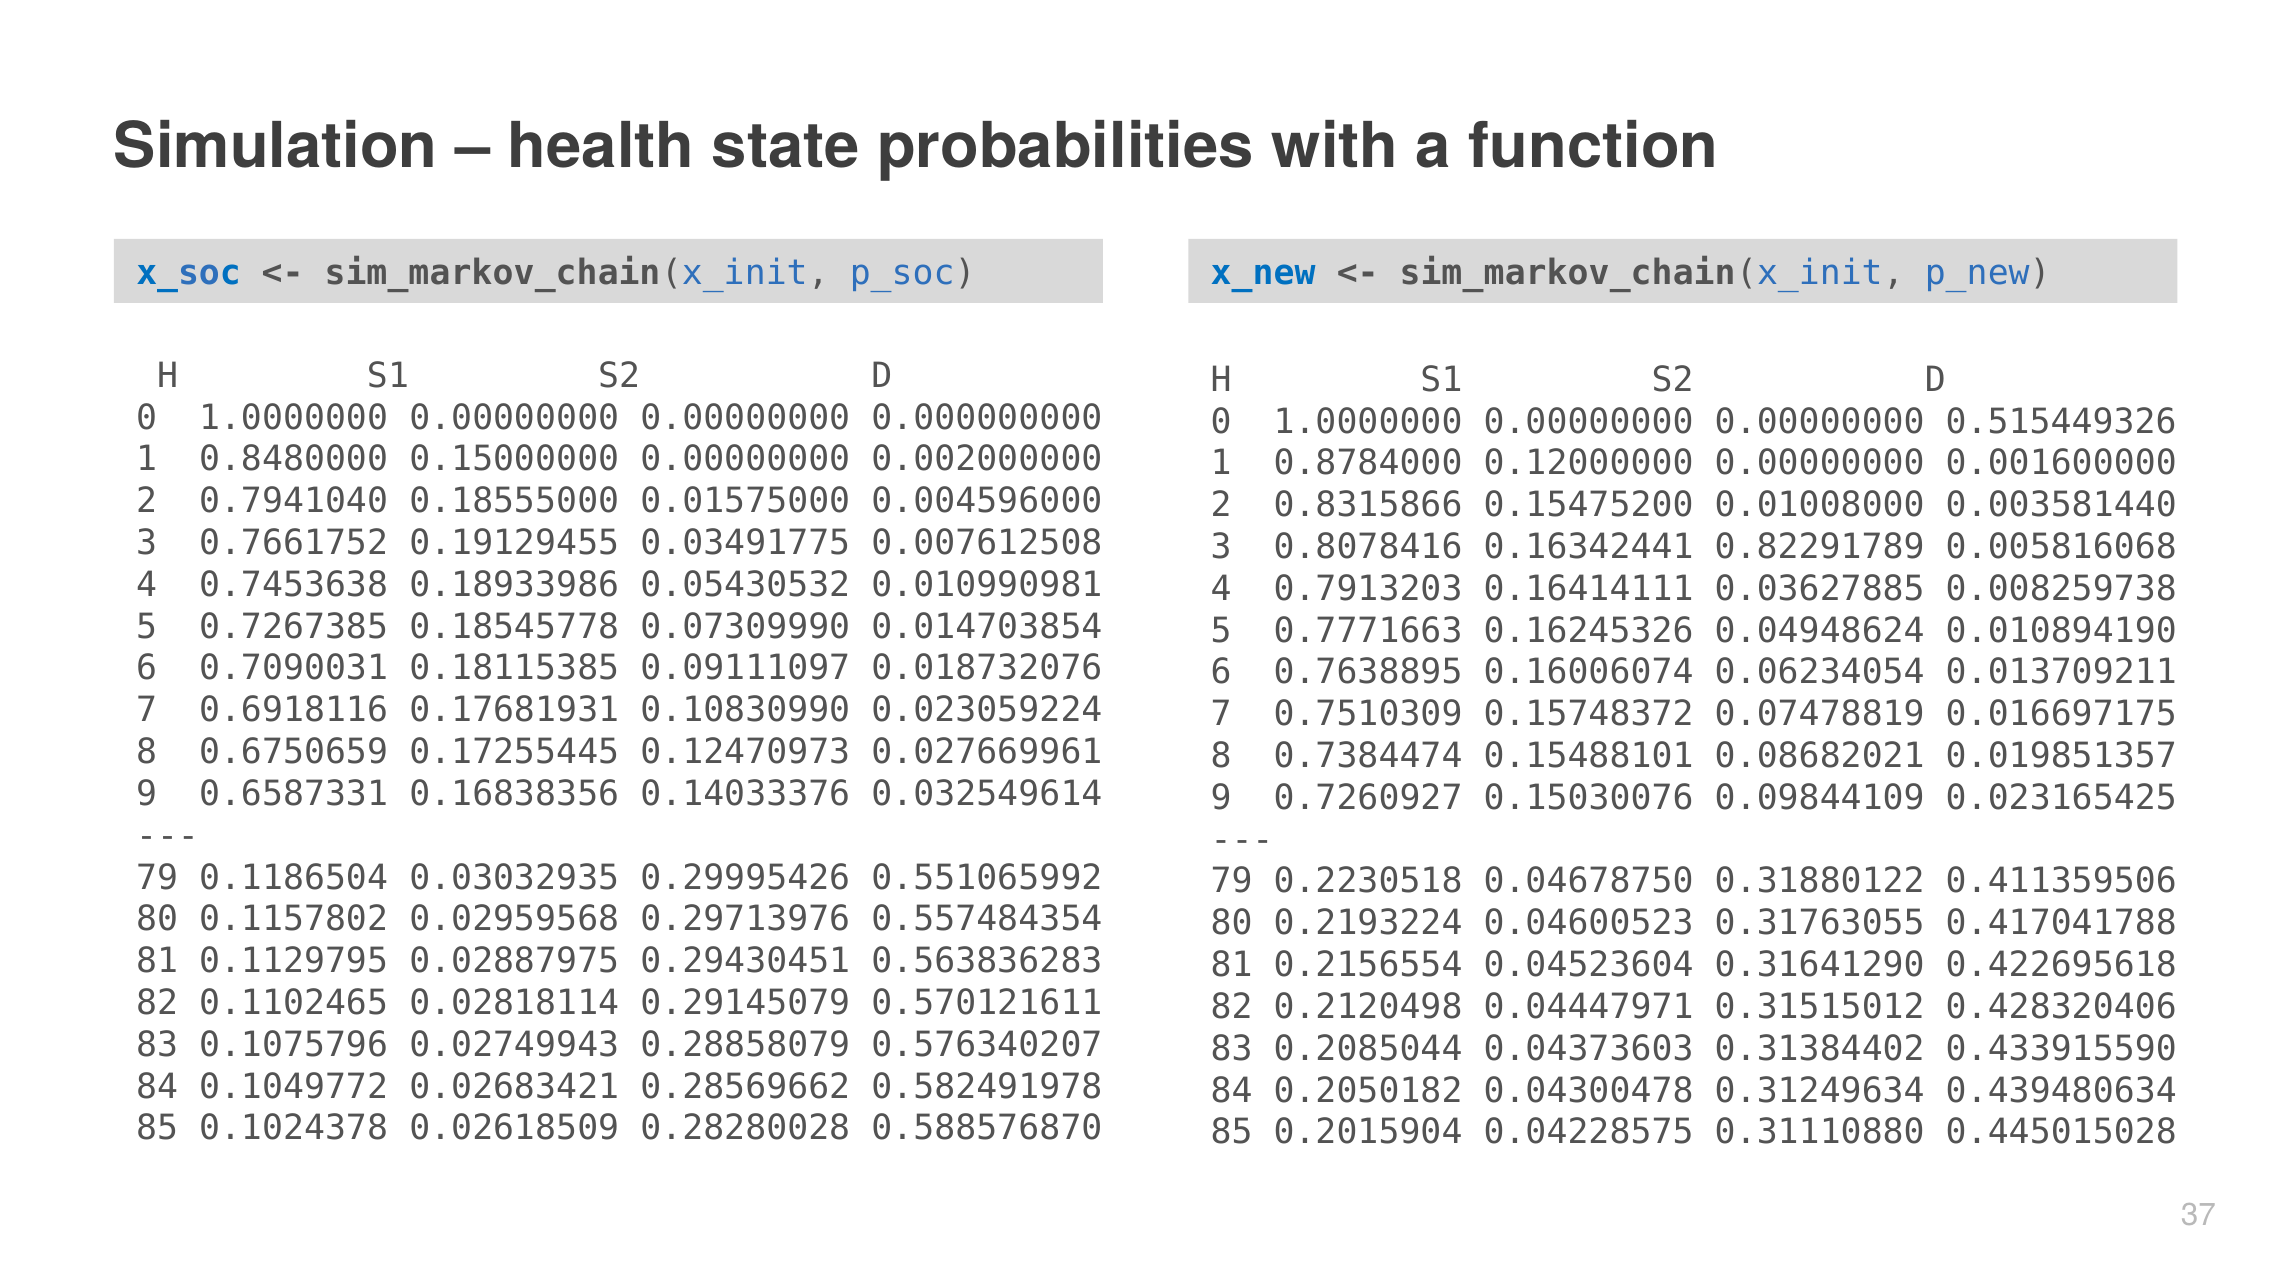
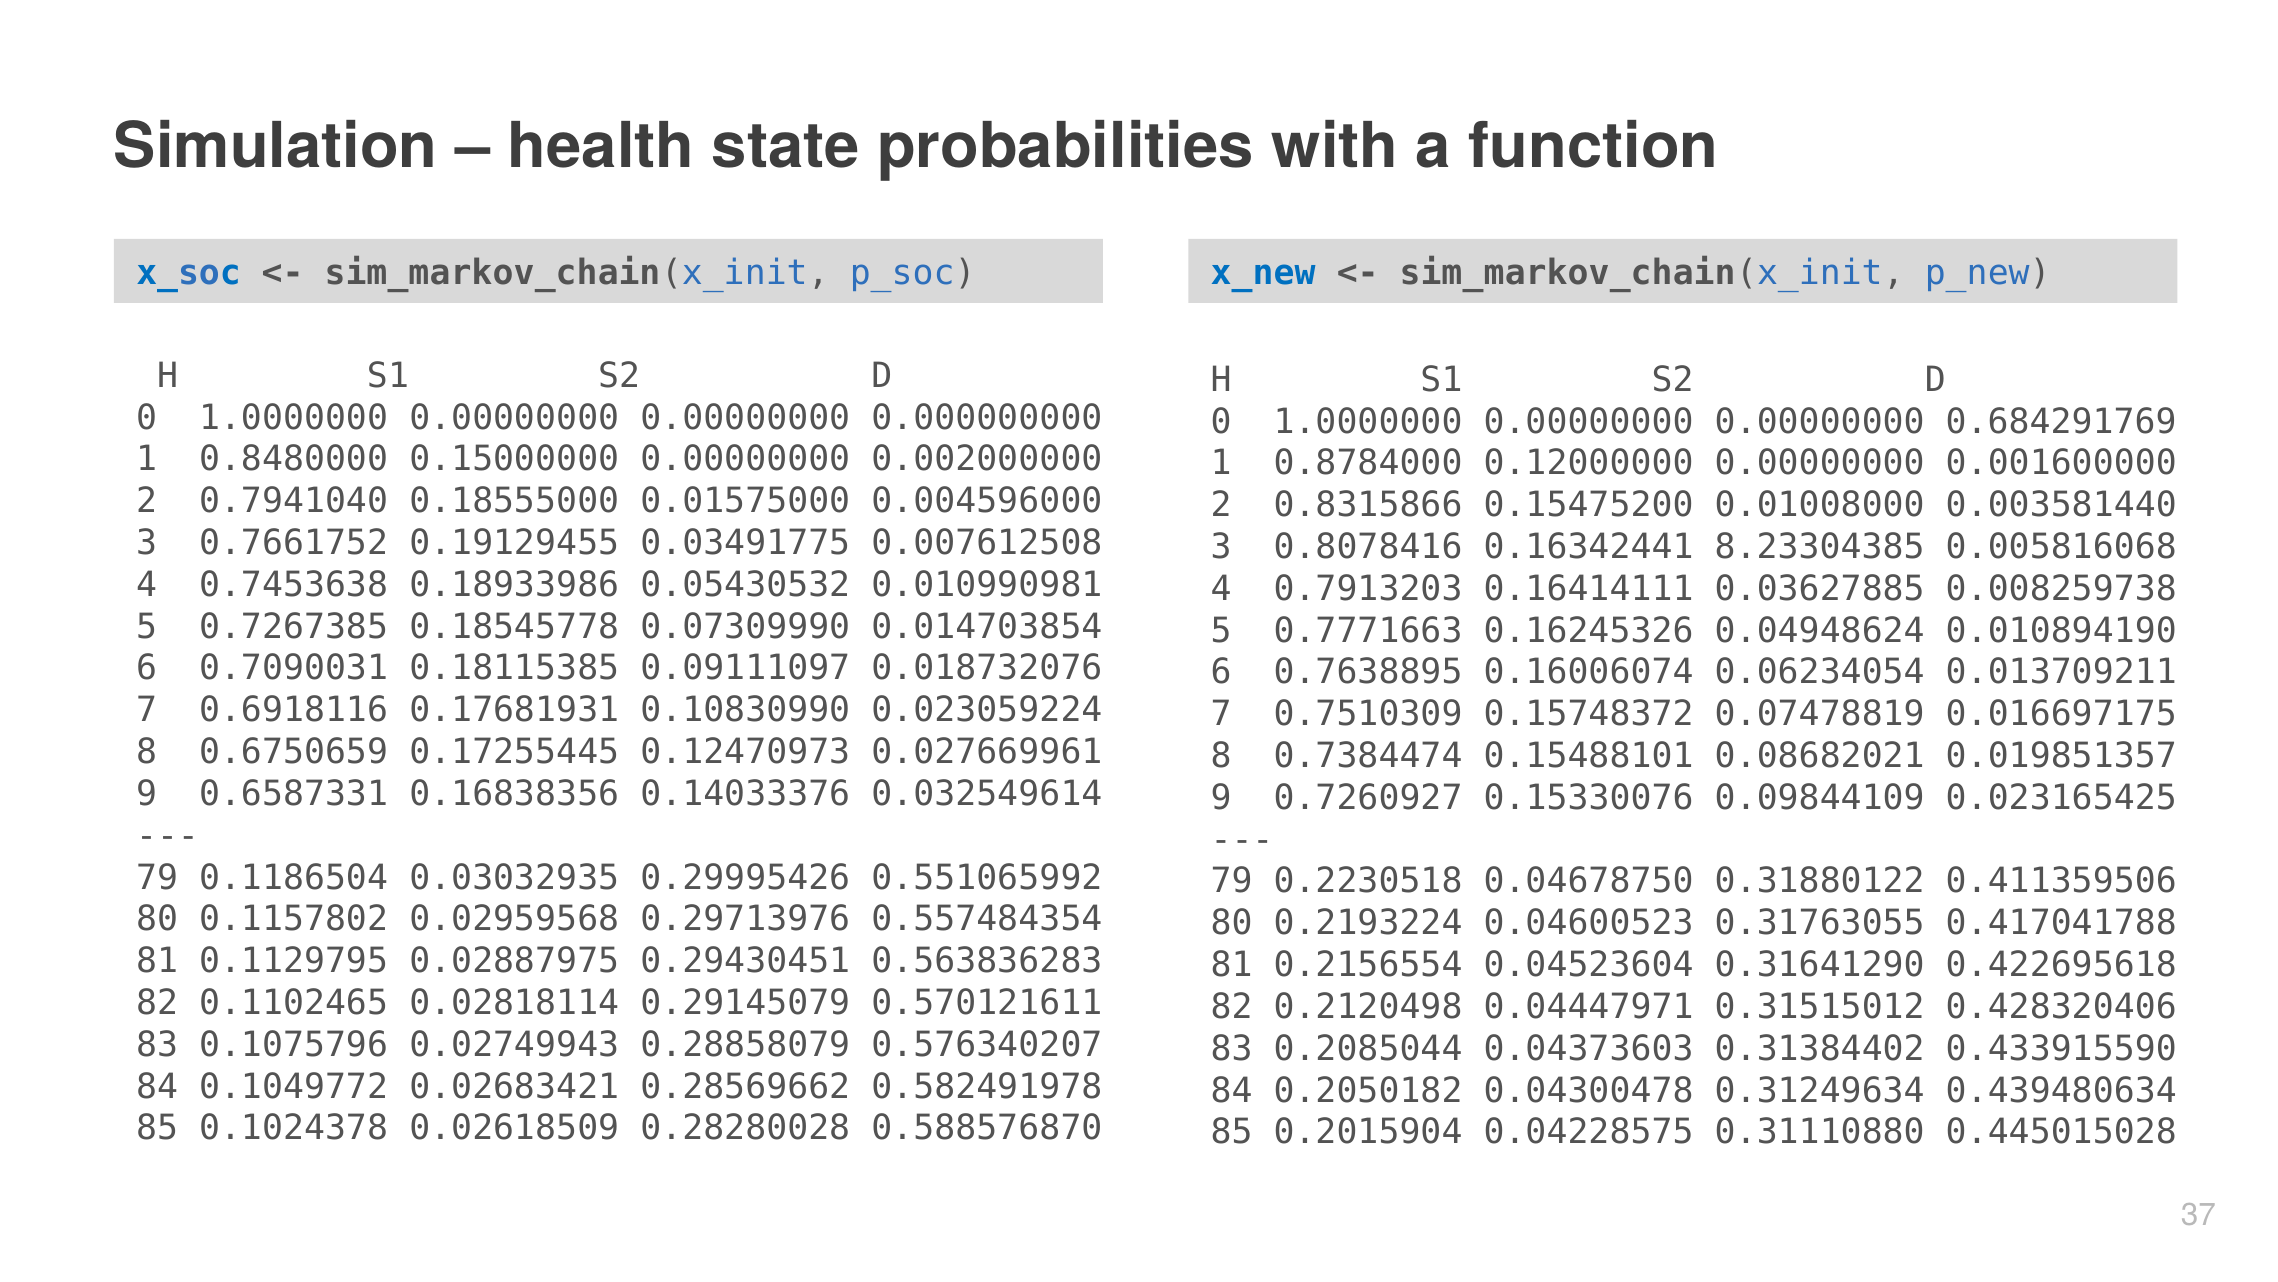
0.515449326: 0.515449326 -> 0.684291769 (2061, 421)
0.82291789: 0.82291789 -> 8.23304385 (1820, 547)
0.15030076: 0.15030076 -> 0.15330076 (1589, 797)
